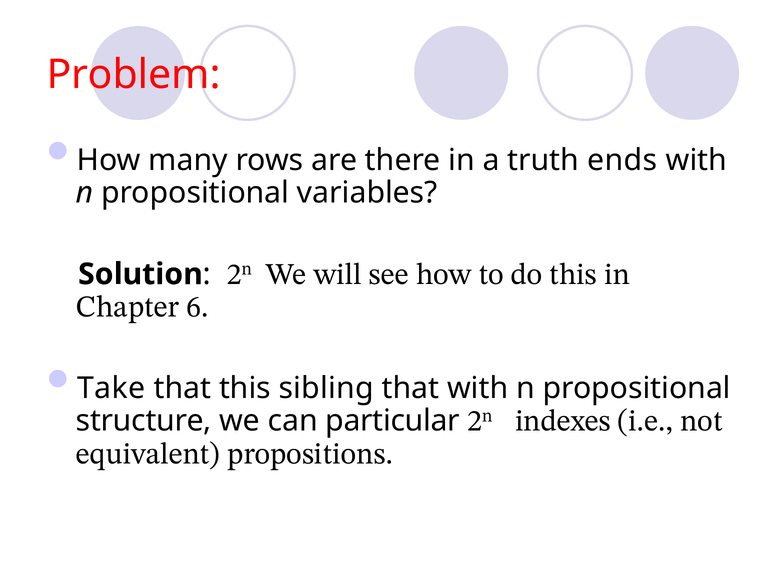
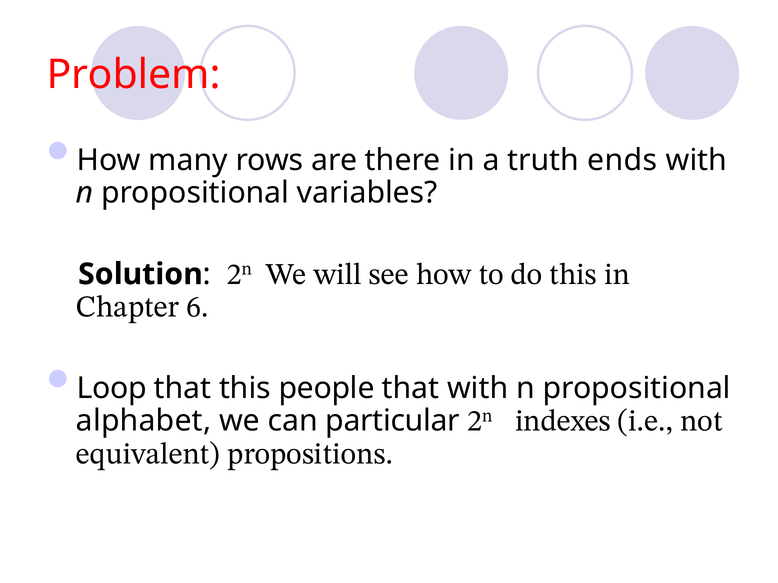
Take: Take -> Loop (112, 389)
sibling: sibling -> people (327, 389)
structure: structure -> alphabet (143, 421)
